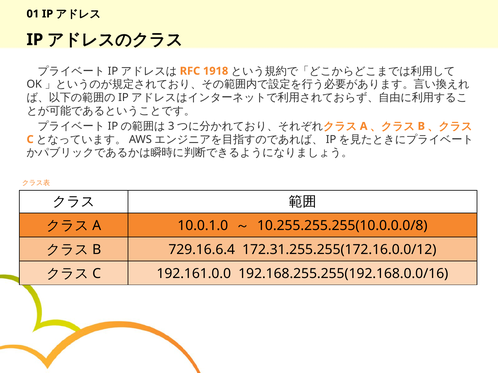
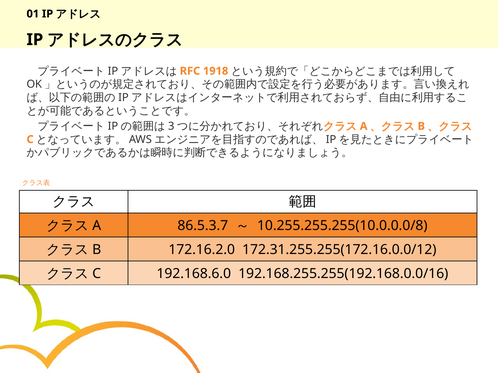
10.0.1.0: 10.0.1.0 -> 86.5.3.7 (203, 226)
729.16.6.4: 729.16.6.4 -> 172.16.2.0 (202, 250)
192.161.0.0: 192.161.0.0 -> 192.168.6.0 (194, 274)
